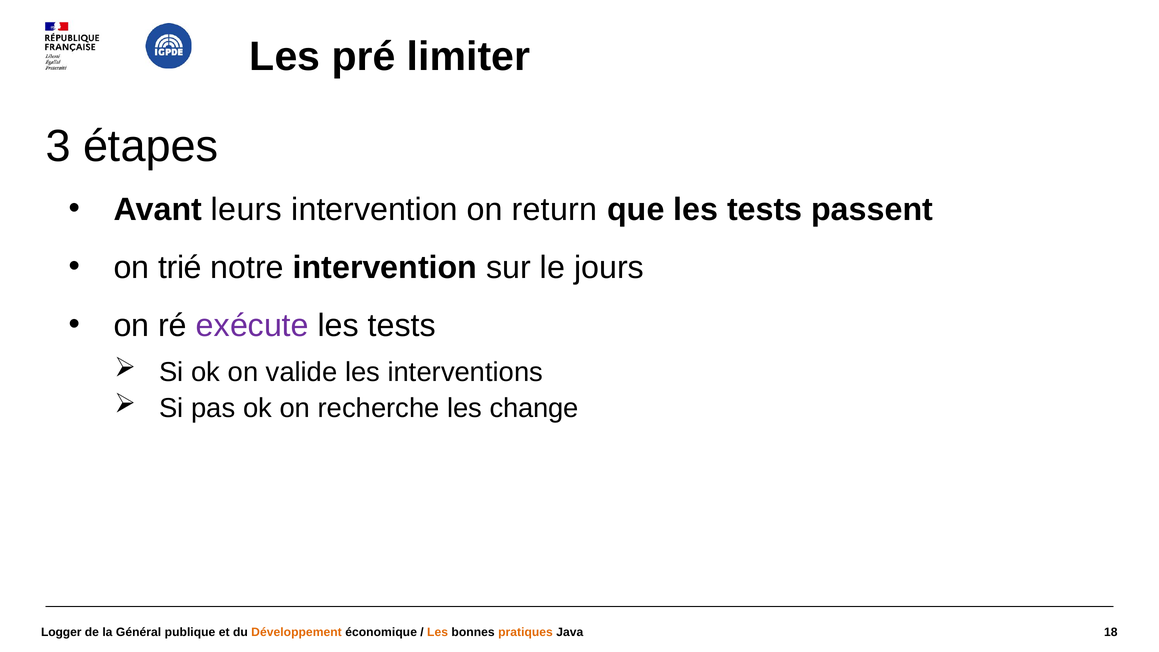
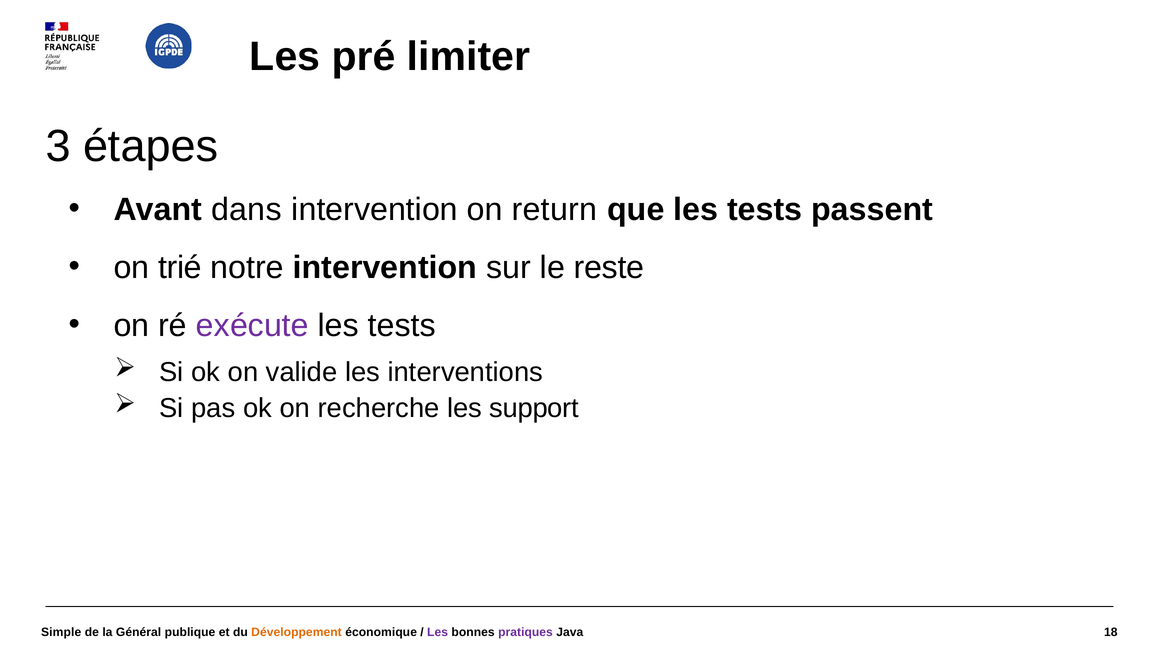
leurs: leurs -> dans (246, 209)
jours: jours -> reste (609, 267)
change: change -> support (534, 408)
Logger: Logger -> Simple (61, 632)
Les colour: orange -> purple (438, 632)
pratiques colour: orange -> purple (525, 632)
